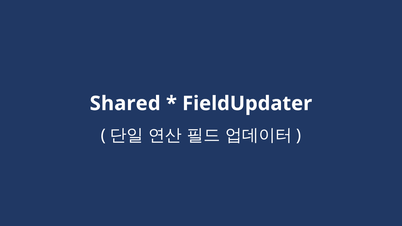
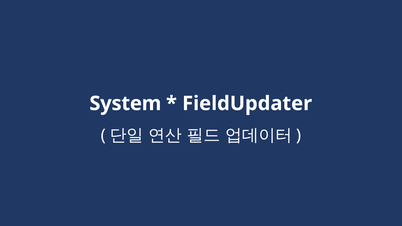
Shared: Shared -> System (125, 104)
